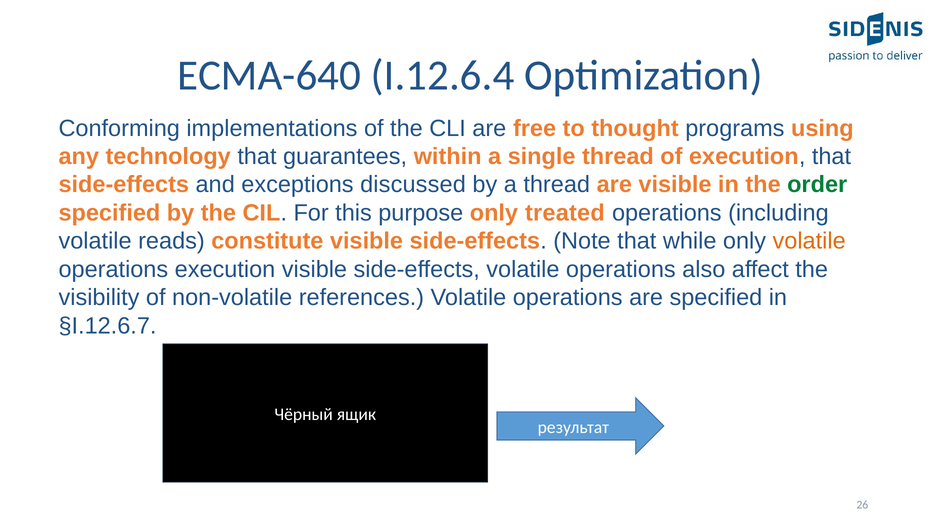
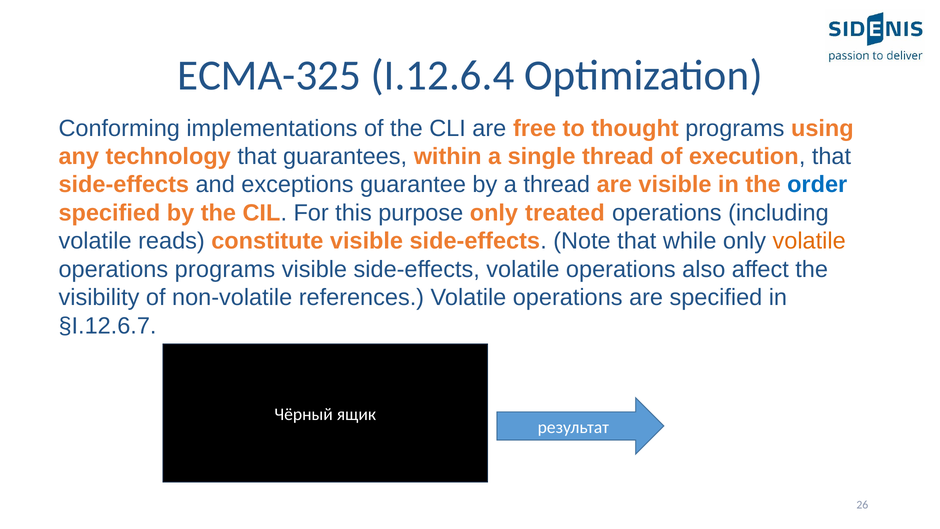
ECMA-640: ECMA-640 -> ECMA-325 (269, 76)
discussed: discussed -> guarantee (413, 185)
order colour: green -> blue (817, 185)
operations execution: execution -> programs (225, 269)
